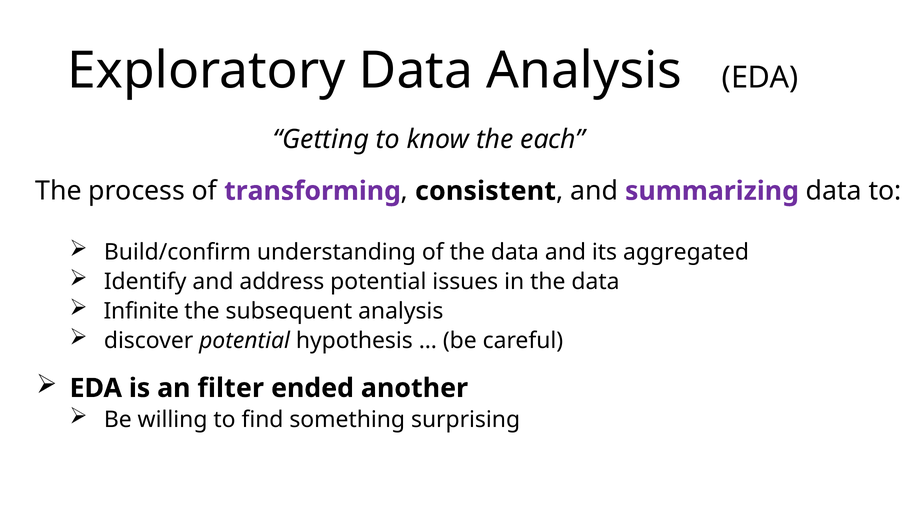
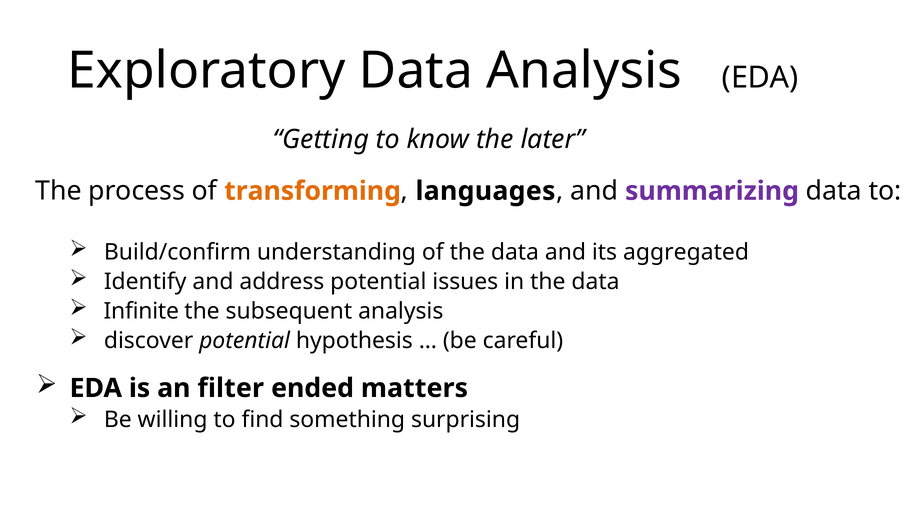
each: each -> later (553, 139)
transforming colour: purple -> orange (313, 191)
consistent: consistent -> languages (485, 191)
another: another -> matters (414, 388)
